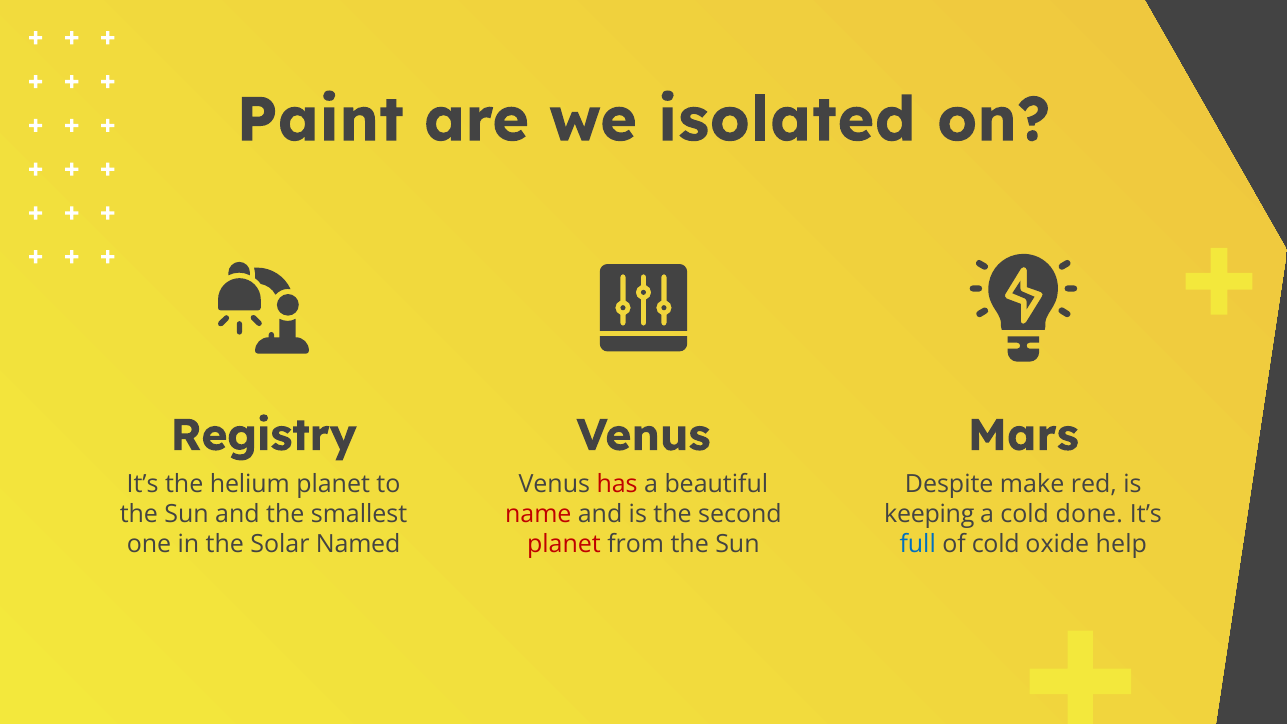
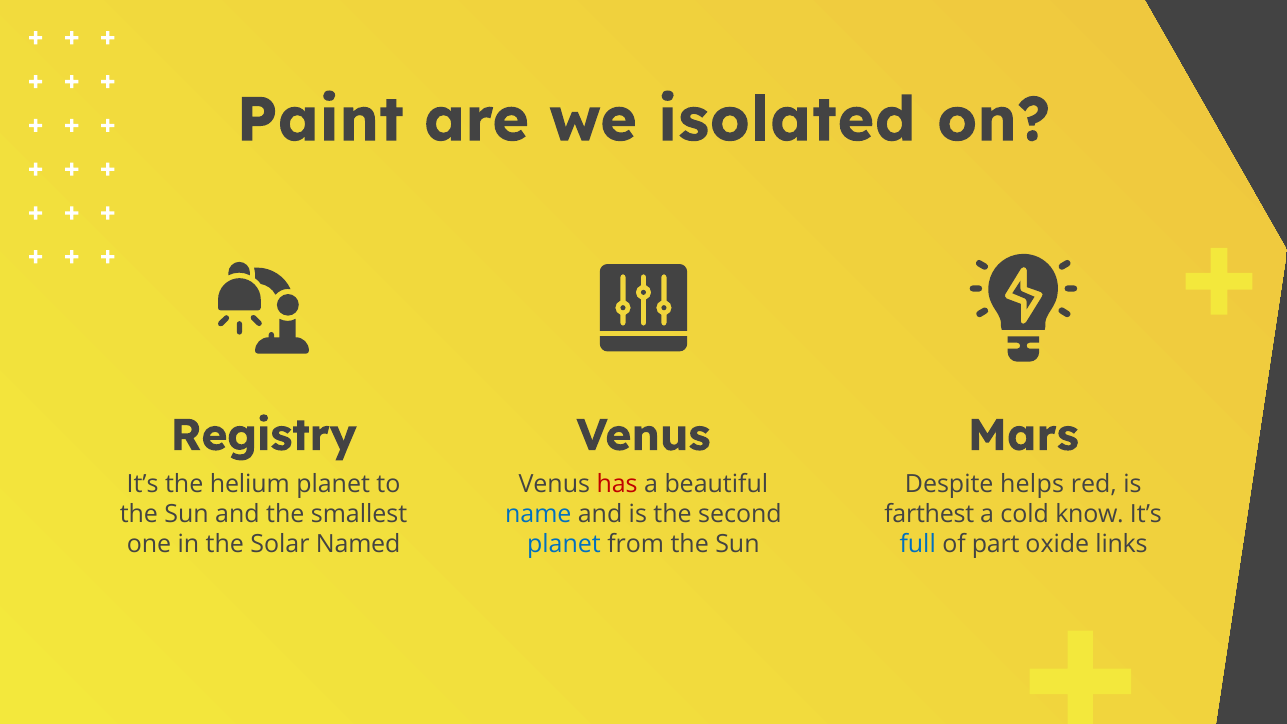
make: make -> helps (1032, 484)
name colour: red -> blue (538, 514)
keeping: keeping -> farthest (929, 514)
done: done -> know (1090, 514)
planet colour: red -> blue (564, 544)
of cold: cold -> part (996, 544)
help: help -> links (1121, 544)
